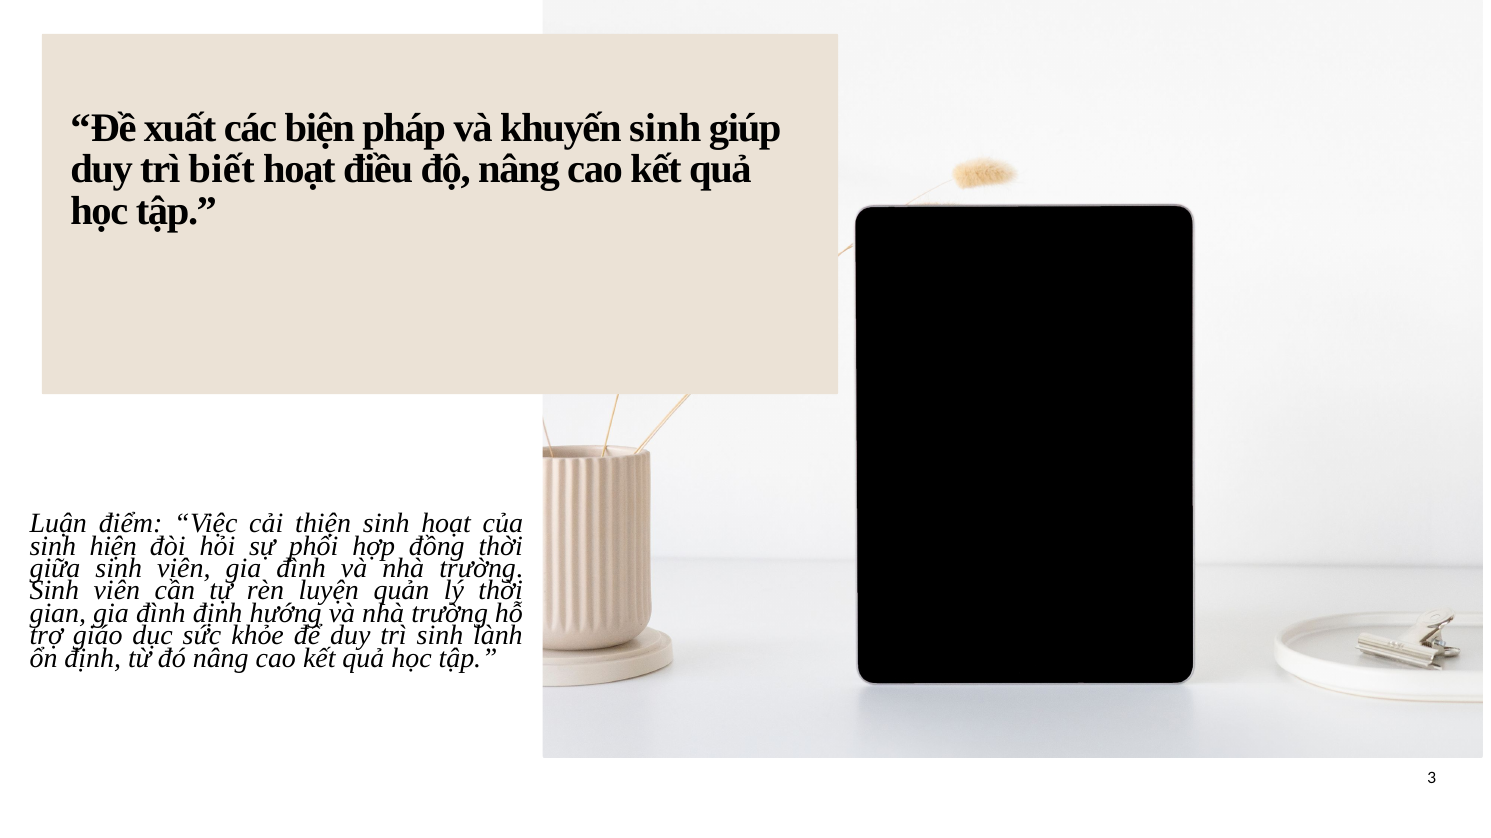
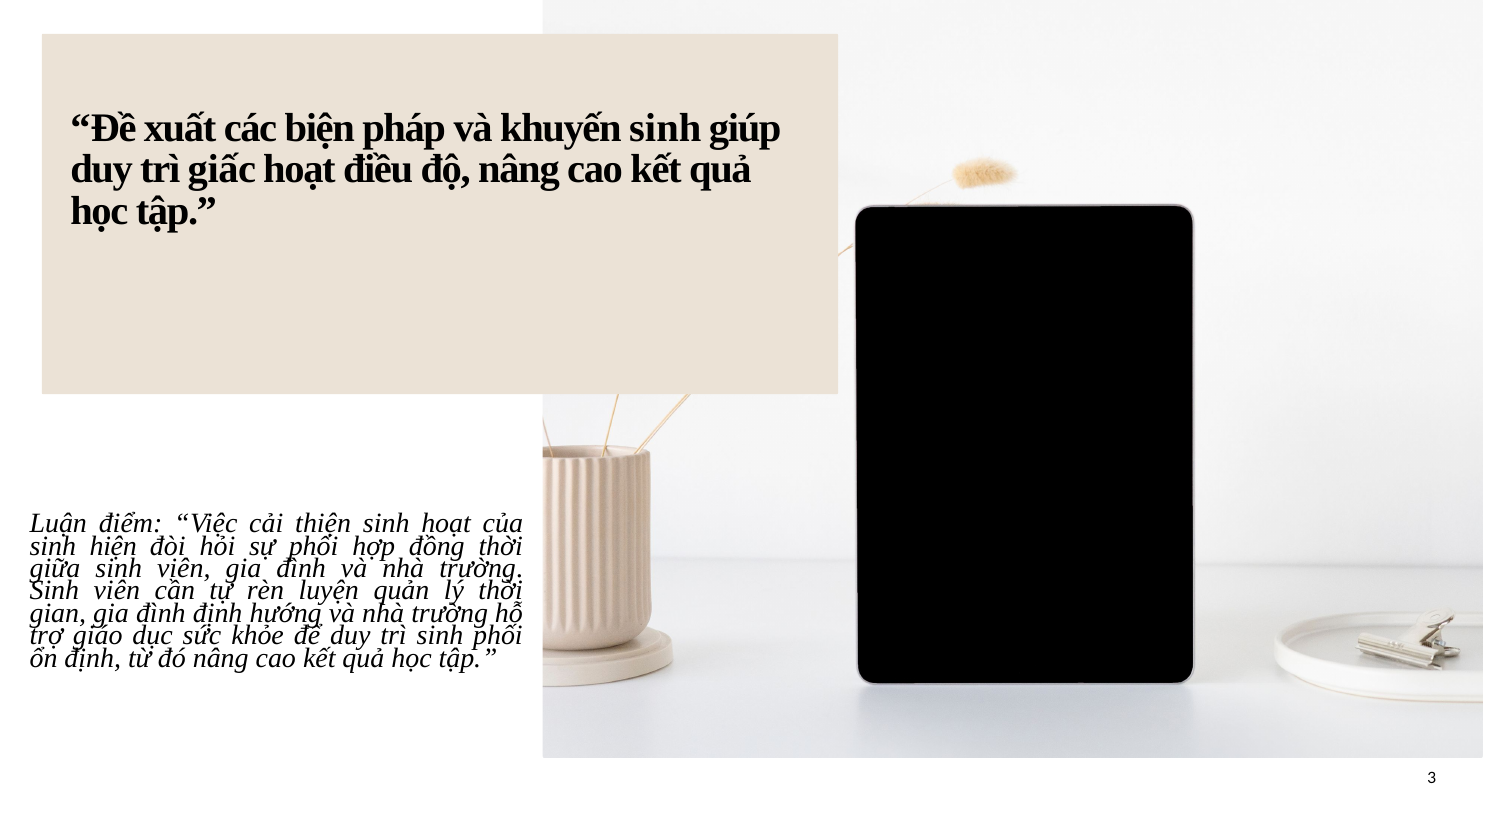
biết: biết -> giấc (222, 170)
sinh lành: lành -> phối (498, 636)
